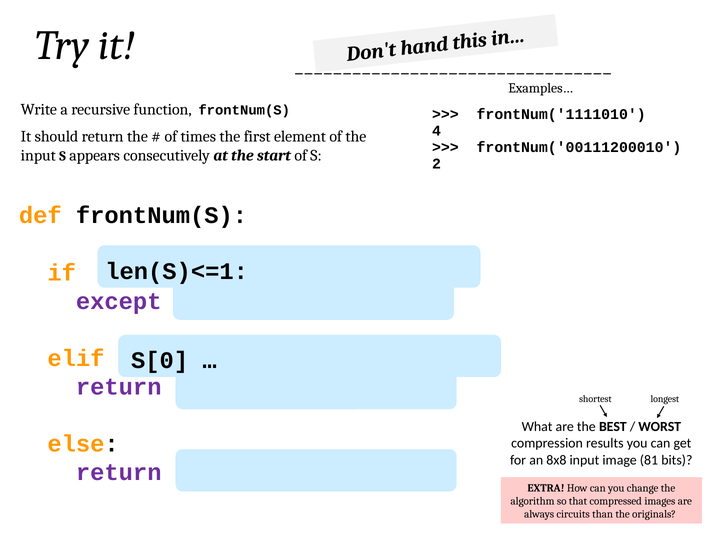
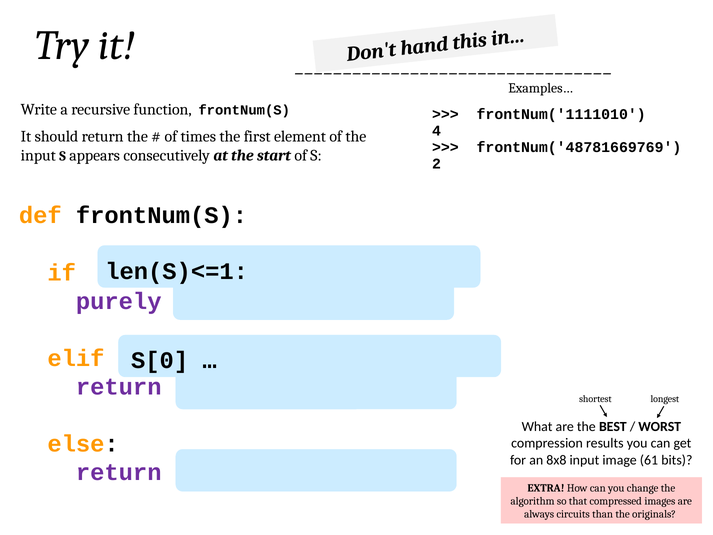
frontNum('00111200010: frontNum('00111200010 -> frontNum('48781669769 (579, 147)
except: except -> purely (119, 301)
81: 81 -> 61 (649, 460)
